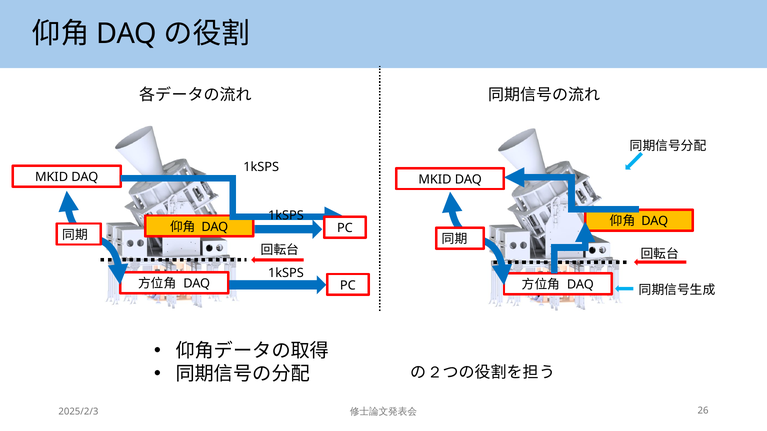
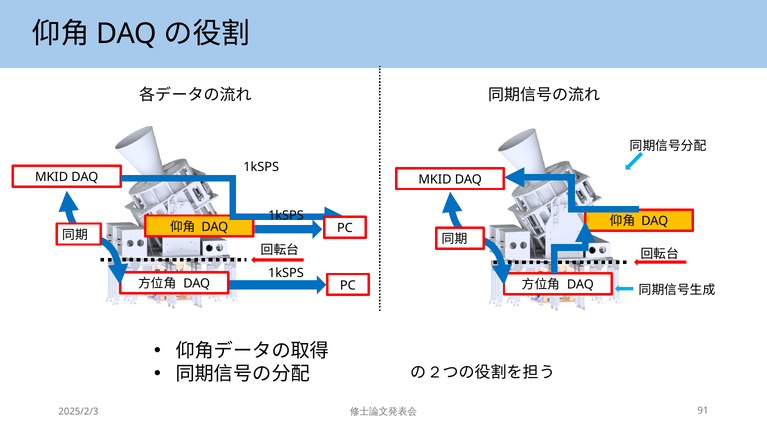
26: 26 -> 91 (703, 411)
